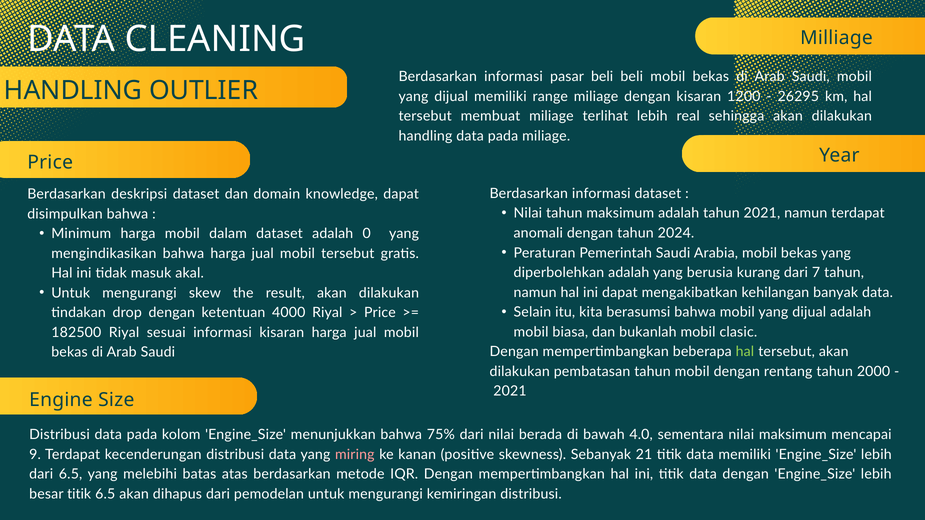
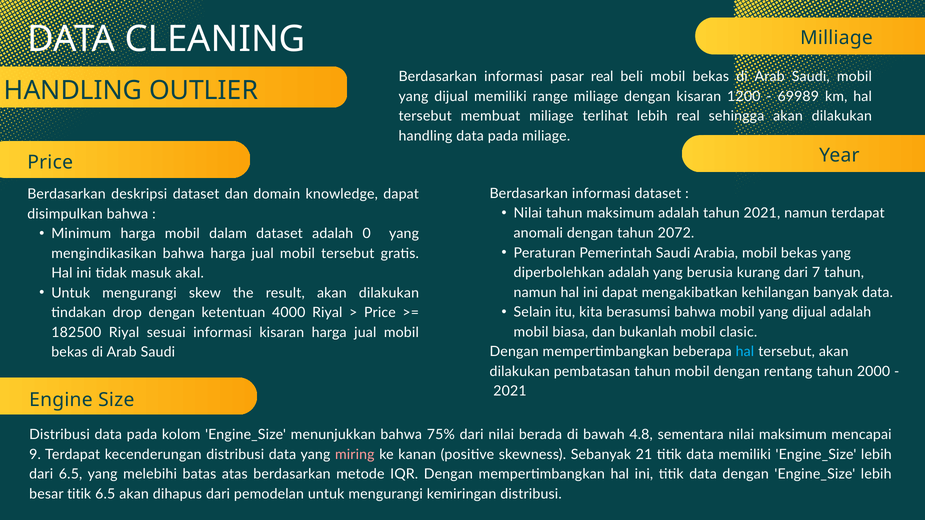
pasar beli: beli -> real (602, 77)
26295: 26295 -> 69989 (798, 96)
2024: 2024 -> 2072 (676, 233)
hal colour: light green -> light blue (745, 352)
4.0: 4.0 -> 4.8 (641, 435)
